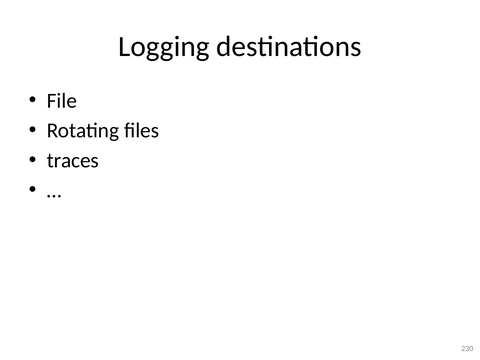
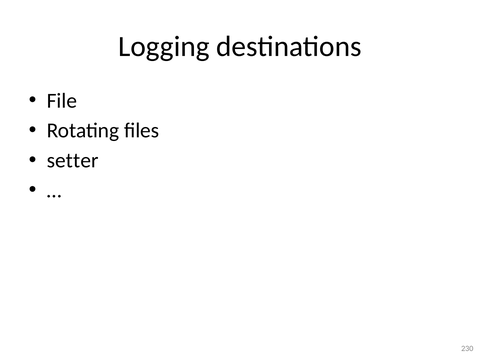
traces: traces -> setter (73, 160)
